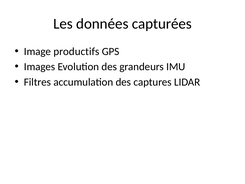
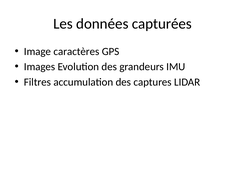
productifs: productifs -> caractères (76, 51)
